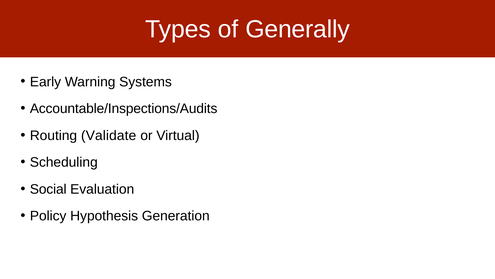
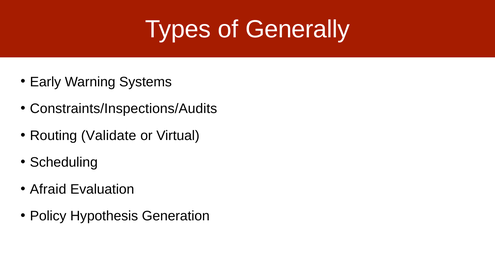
Accountable/Inspections/Audits: Accountable/Inspections/Audits -> Constraints/Inspections/Audits (124, 108)
Social: Social -> Afraid (48, 189)
